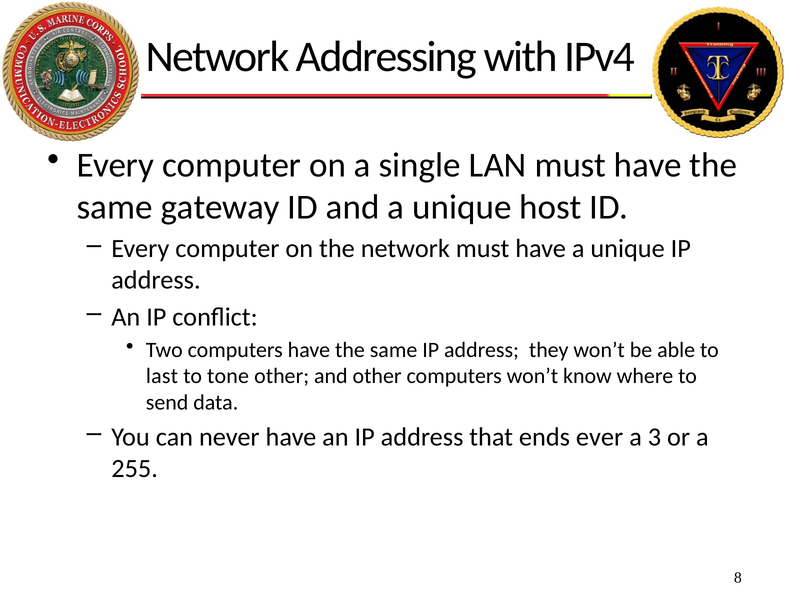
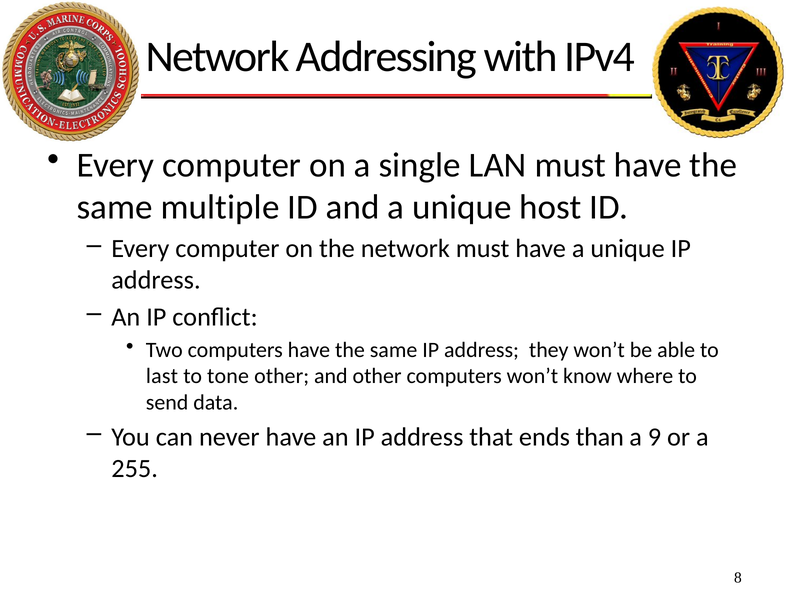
gateway: gateway -> multiple (220, 208)
ever: ever -> than (600, 438)
3: 3 -> 9 (654, 438)
